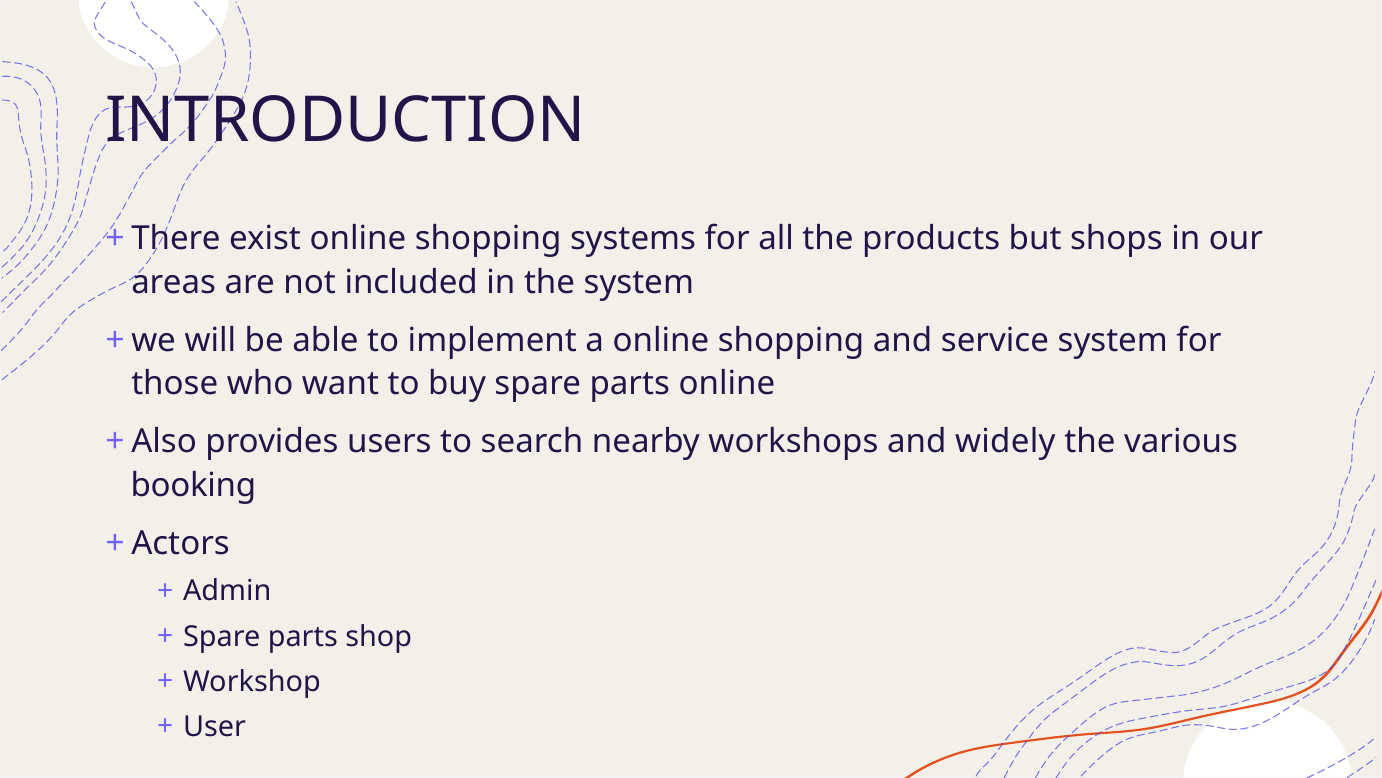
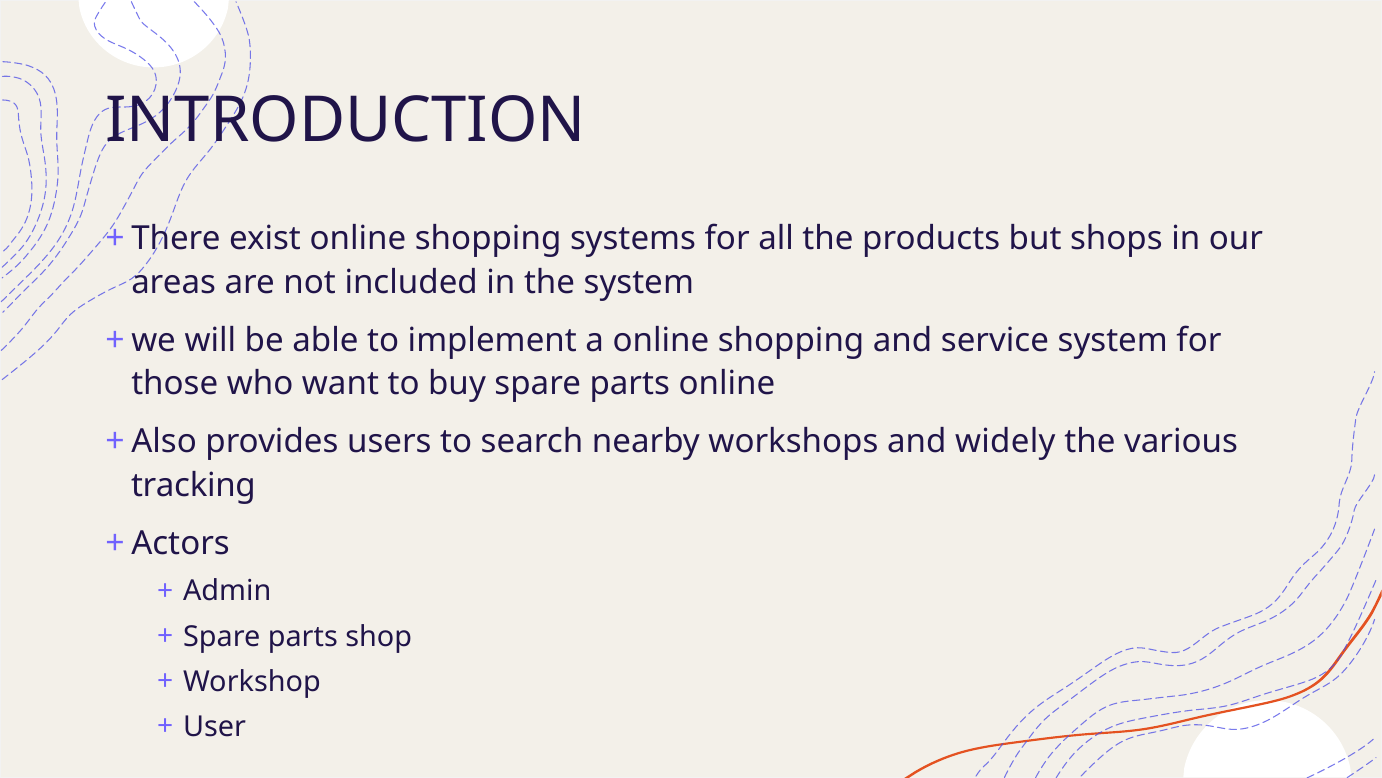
booking: booking -> tracking (193, 485)
